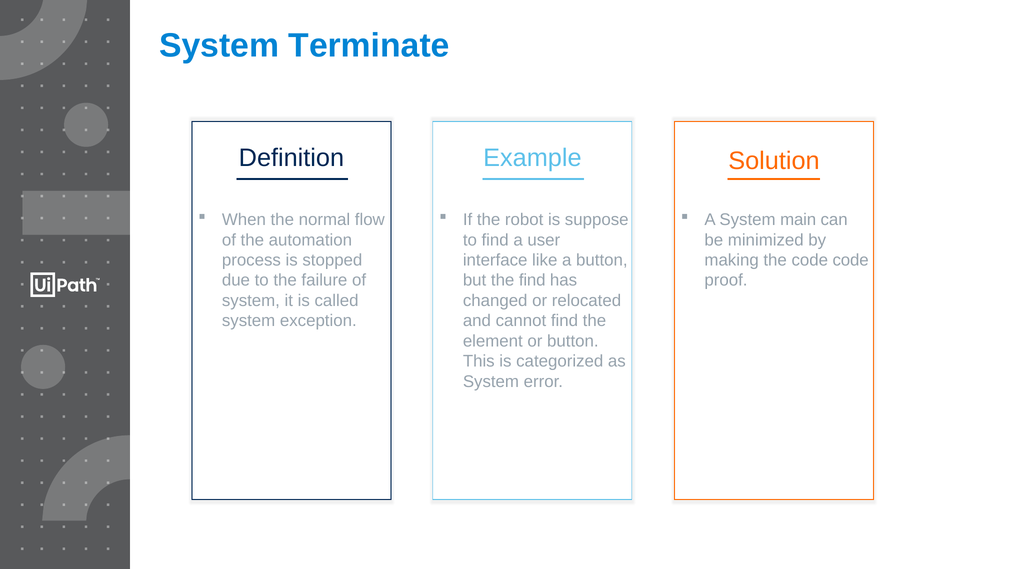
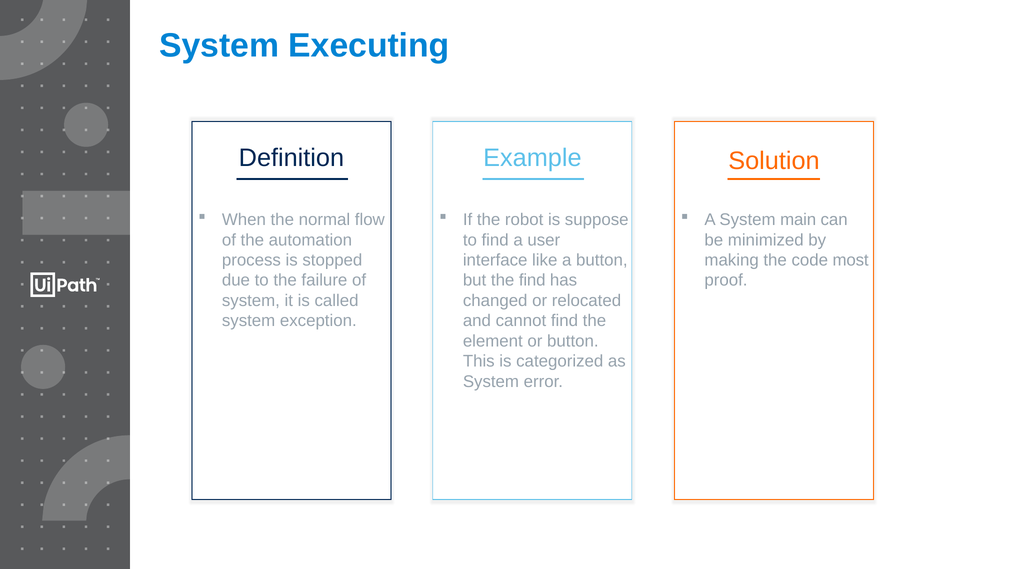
Terminate: Terminate -> Executing (369, 46)
code code: code -> most (851, 260)
